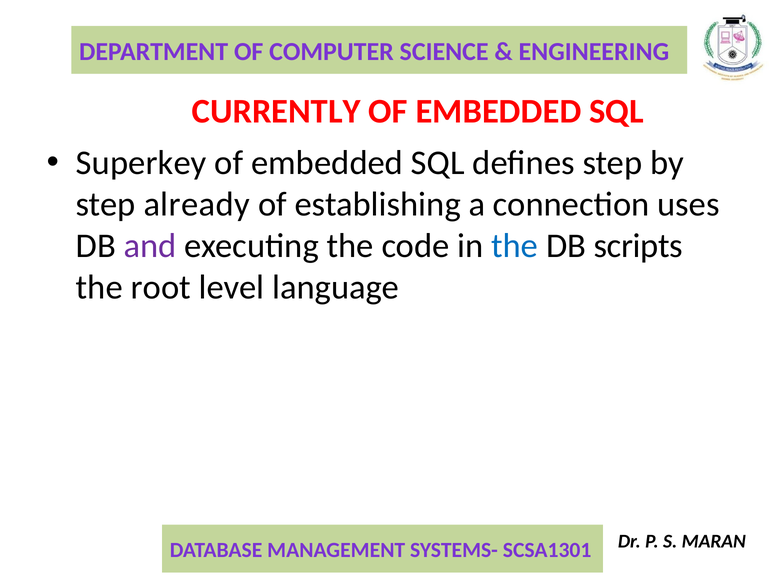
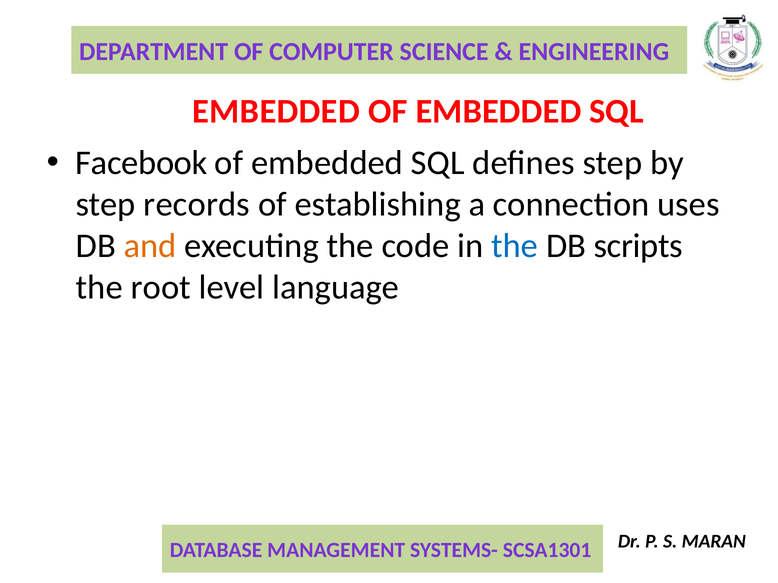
CURRENTLY: CURRENTLY -> EMBEDDED (276, 111)
Superkey: Superkey -> Facebook (141, 163)
already: already -> records (197, 205)
and colour: purple -> orange (150, 246)
